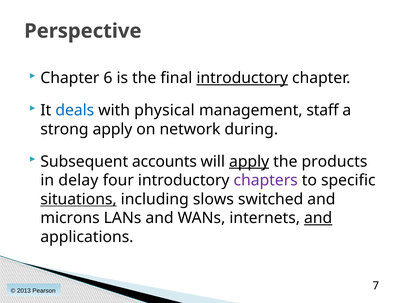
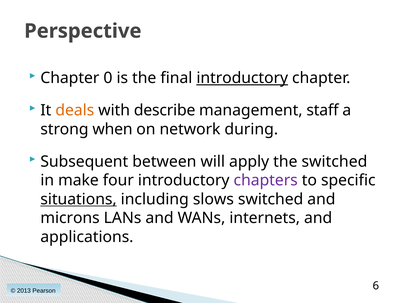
6: 6 -> 0 (108, 78)
deals colour: blue -> orange (75, 110)
physical: physical -> describe (165, 110)
strong apply: apply -> when (113, 129)
accounts: accounts -> between (164, 162)
apply underline: present -> none (249, 162)
the products: products -> switched (334, 162)
delay: delay -> make (78, 180)
and underline: present -> none (318, 218)
7: 7 -> 6 (376, 286)
